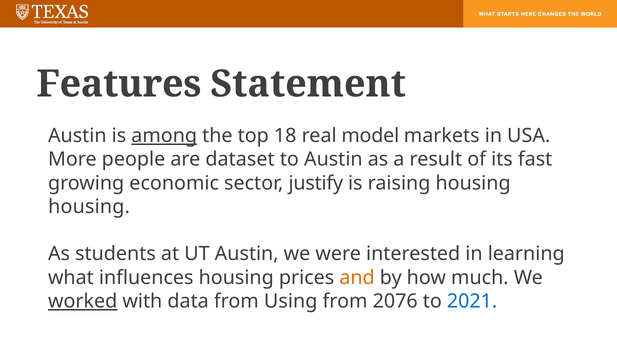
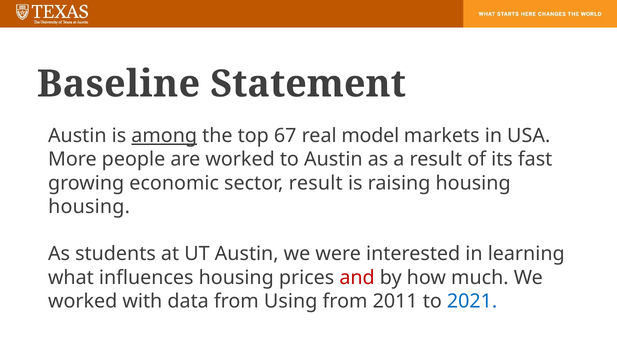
Features: Features -> Baseline (119, 84)
18: 18 -> 67 (285, 136)
are dataset: dataset -> worked (240, 159)
sector justify: justify -> result (316, 183)
and colour: orange -> red (357, 278)
worked underline: present -> none (83, 301)
2076: 2076 -> 2011 (395, 301)
